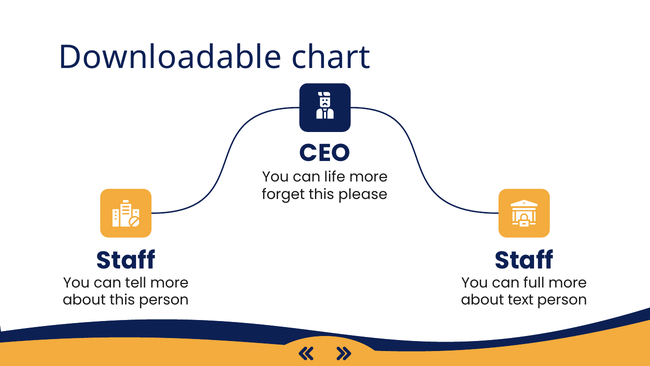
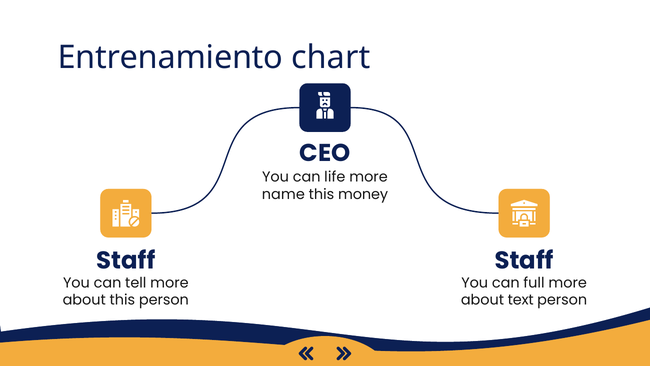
Downloadable: Downloadable -> Entrenamiento (170, 57)
forget: forget -> name (283, 194)
please: please -> money (363, 194)
